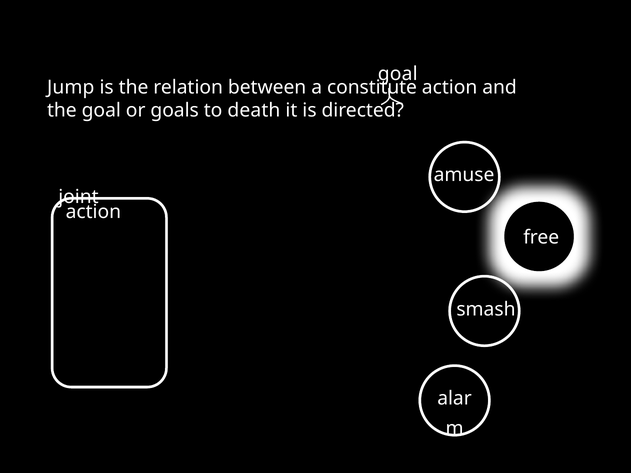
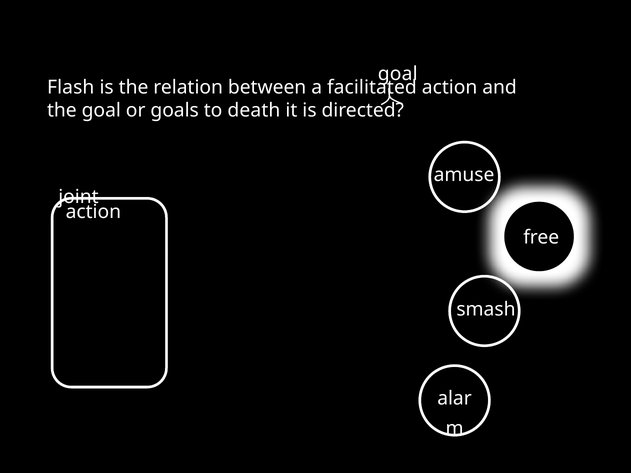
Jump: Jump -> Flash (71, 87)
constitute: constitute -> facilitated (372, 87)
